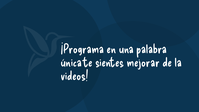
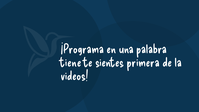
única: única -> tiene (71, 62)
mejorar: mejorar -> primera (143, 62)
